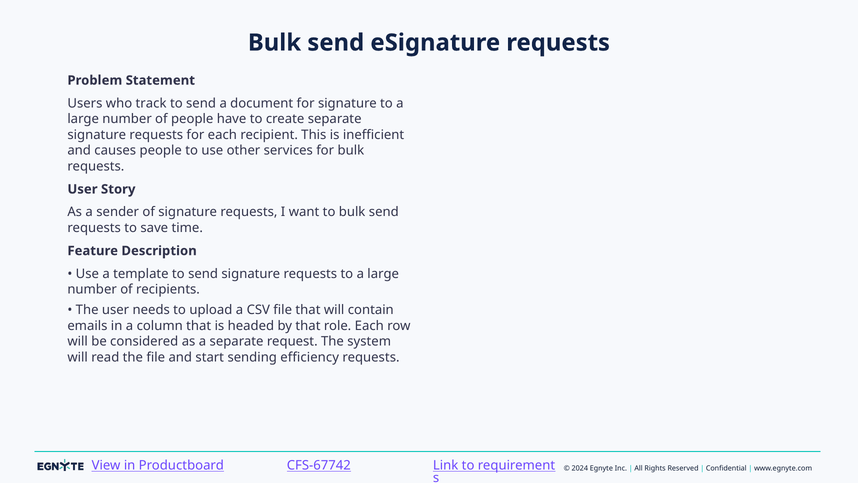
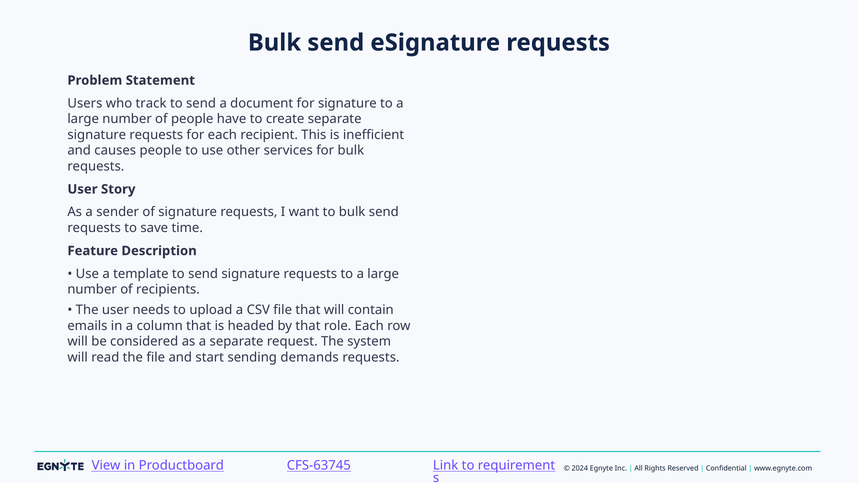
efficiency: efficiency -> demands (310, 357)
CFS-67742: CFS-67742 -> CFS-63745 (319, 465)
